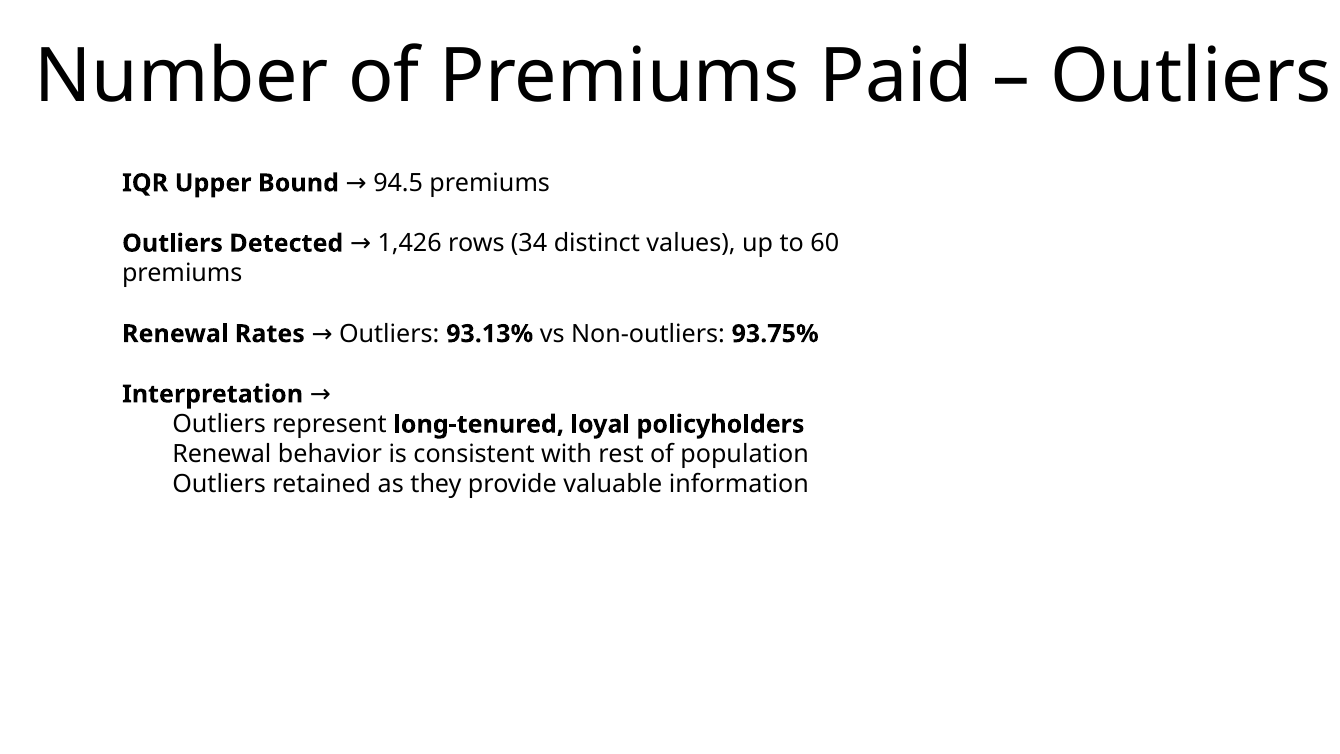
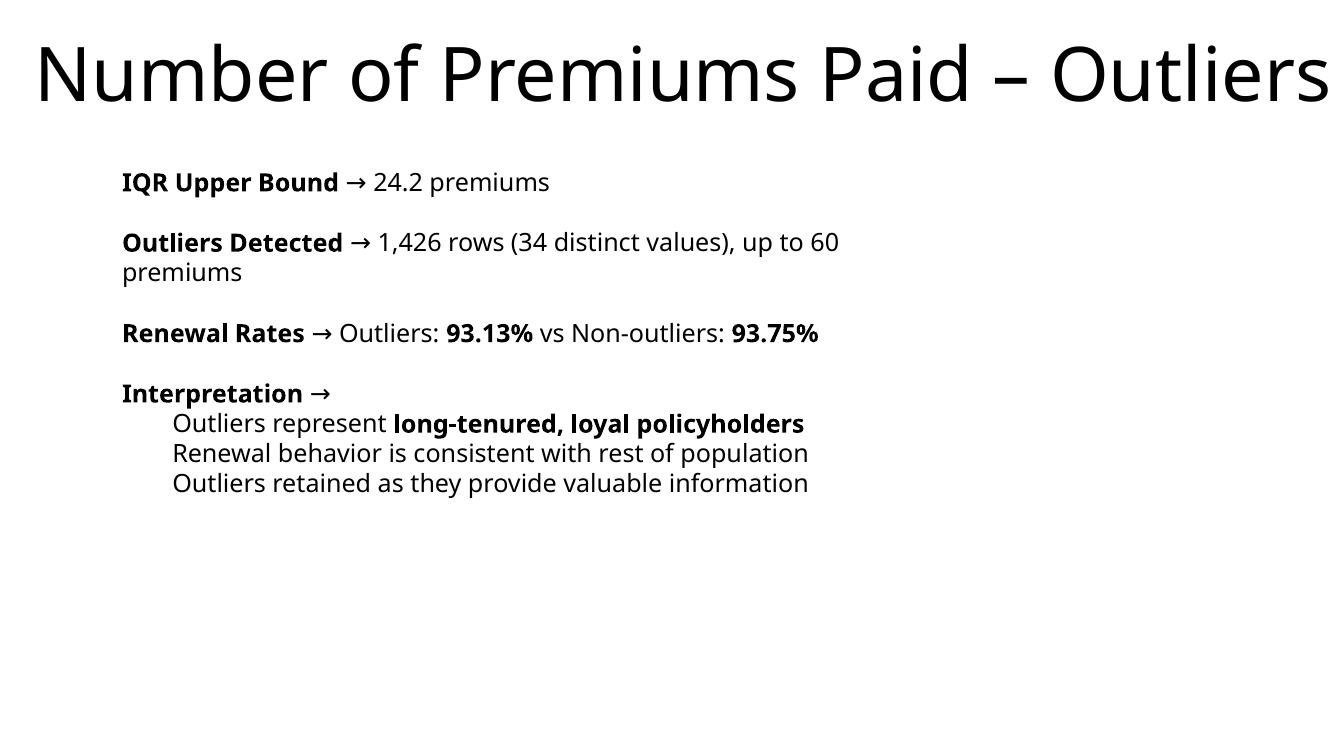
94.5: 94.5 -> 24.2 (398, 183)
